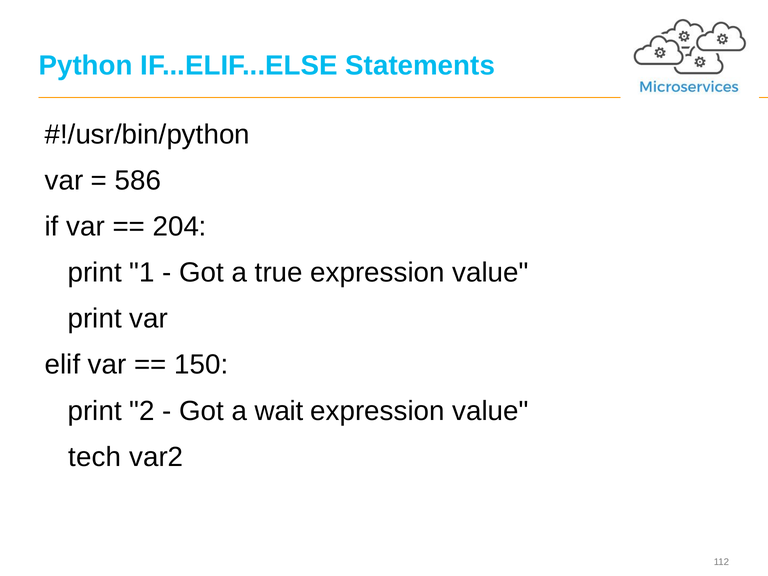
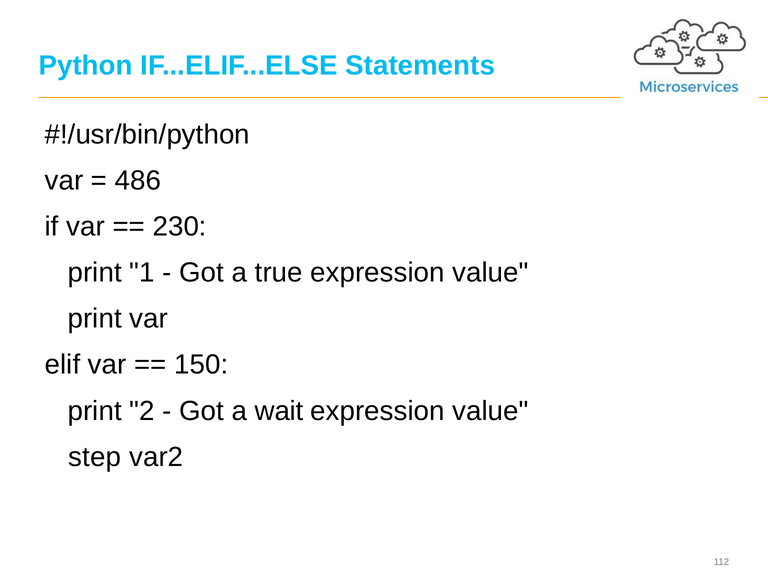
586: 586 -> 486 (138, 181)
204: 204 -> 230 (180, 227)
tech: tech -> step (95, 457)
